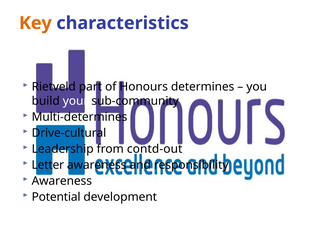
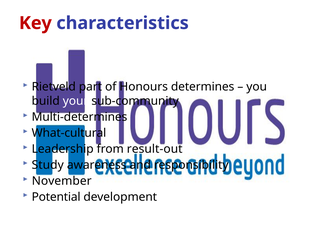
Key colour: orange -> red (35, 23)
Drive-cultural: Drive-cultural -> What-cultural (69, 133)
contd-out: contd-out -> result-out (155, 149)
Letter: Letter -> Study (48, 165)
Awareness: Awareness -> November (62, 181)
